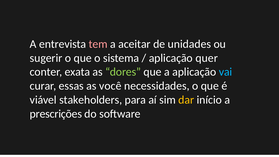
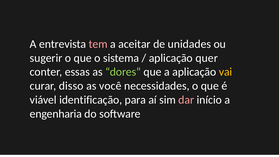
exata: exata -> essas (77, 72)
vai colour: light blue -> yellow (225, 72)
essas: essas -> disso (71, 86)
stakeholders: stakeholders -> identificação (91, 100)
dar colour: yellow -> pink (186, 100)
prescrições: prescrições -> engenharia (56, 114)
